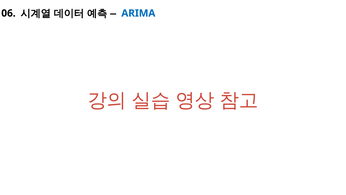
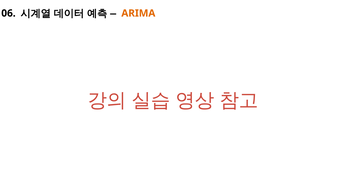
ARIMA colour: blue -> orange (138, 13)
